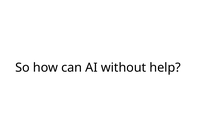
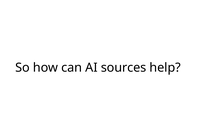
without: without -> sources (124, 68)
